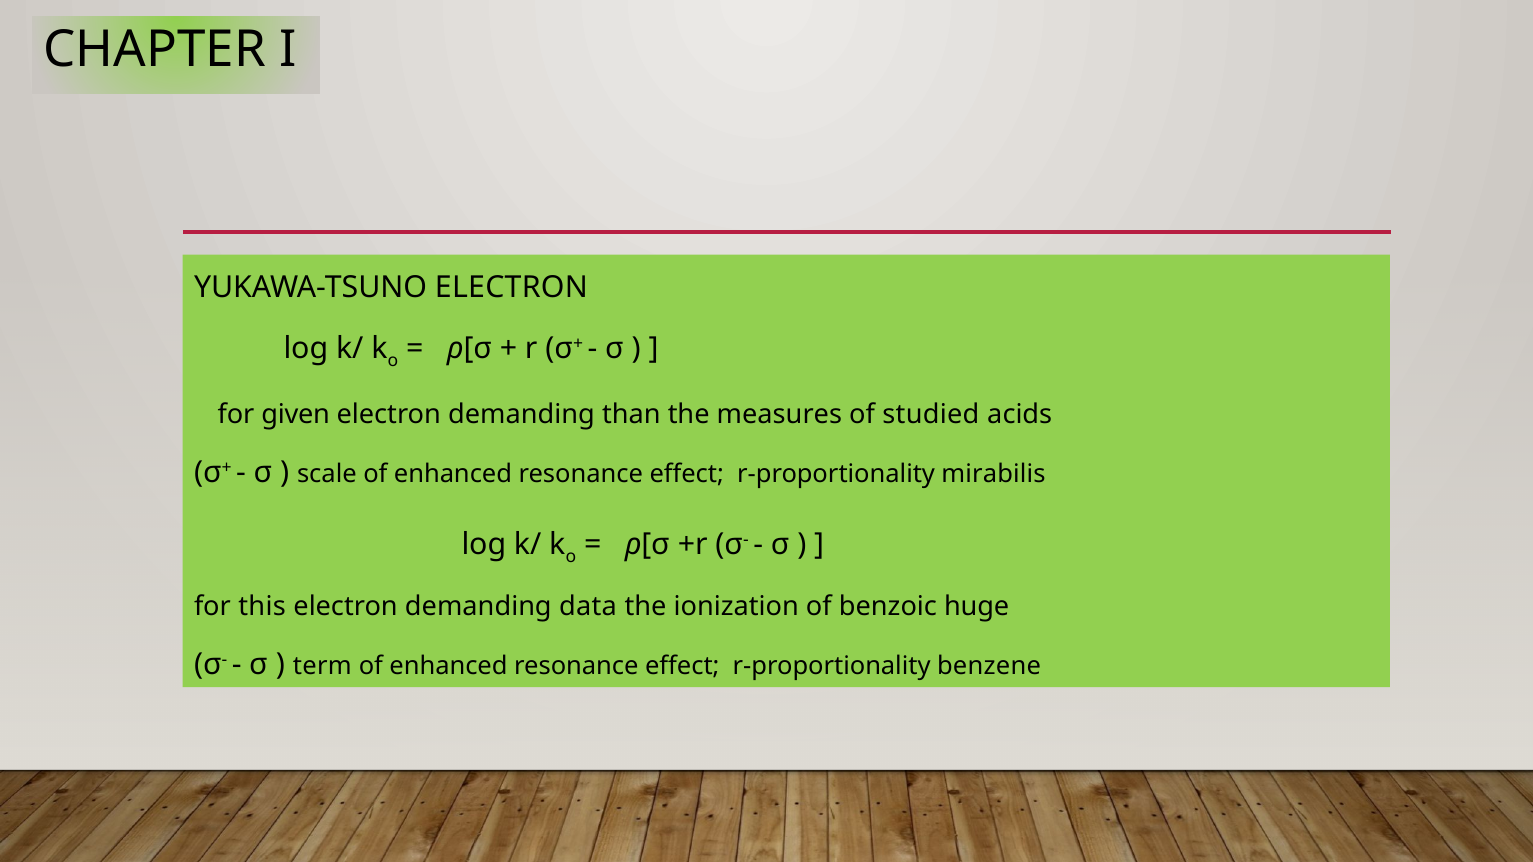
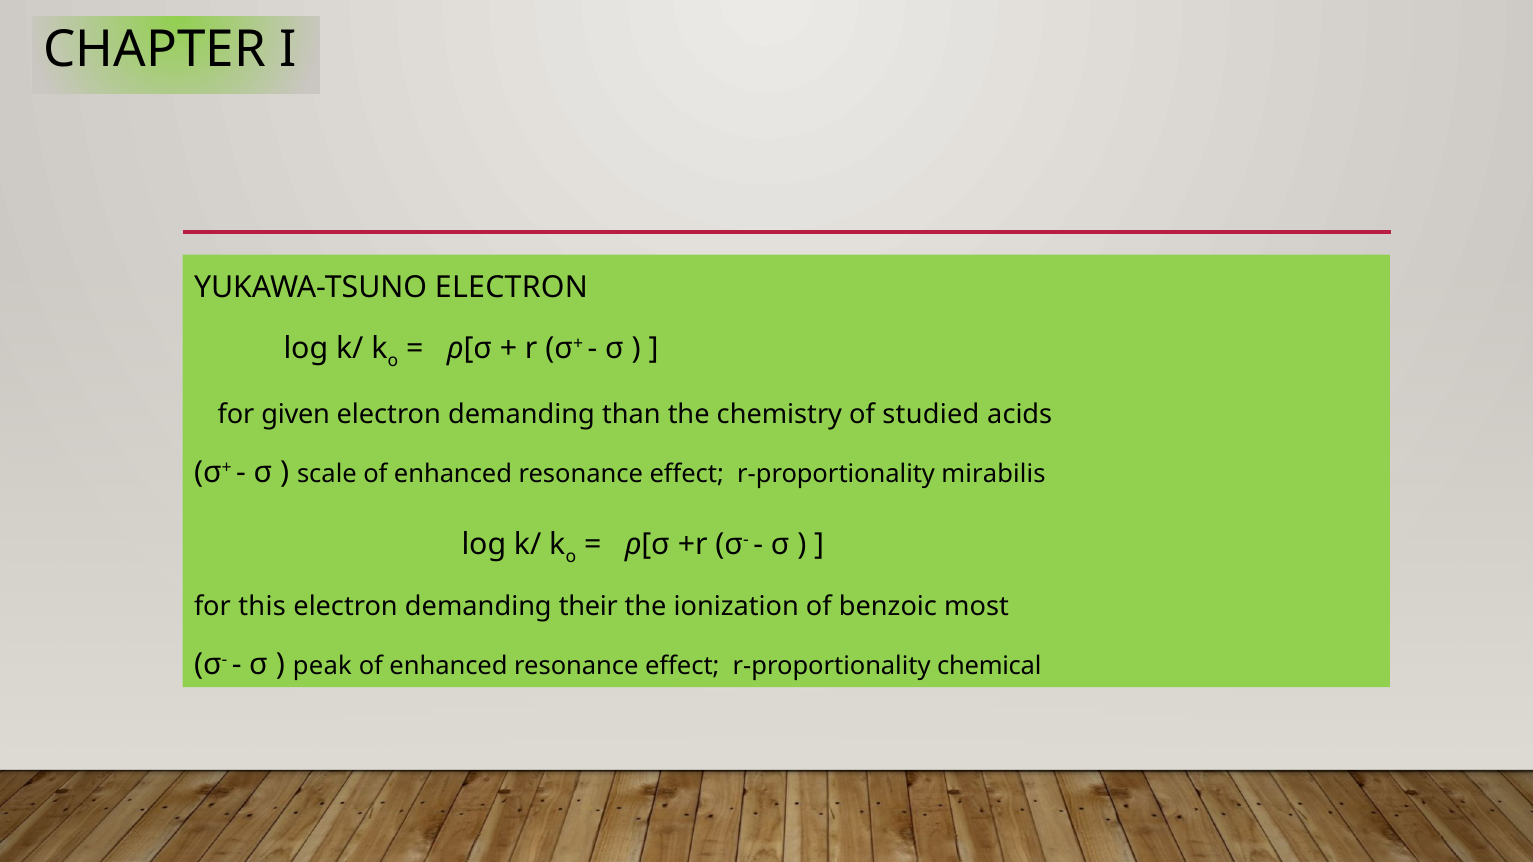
measures: measures -> chemistry (779, 414)
data: data -> their (588, 607)
huge: huge -> most (977, 607)
term: term -> peak (322, 666)
benzene: benzene -> chemical (989, 666)
